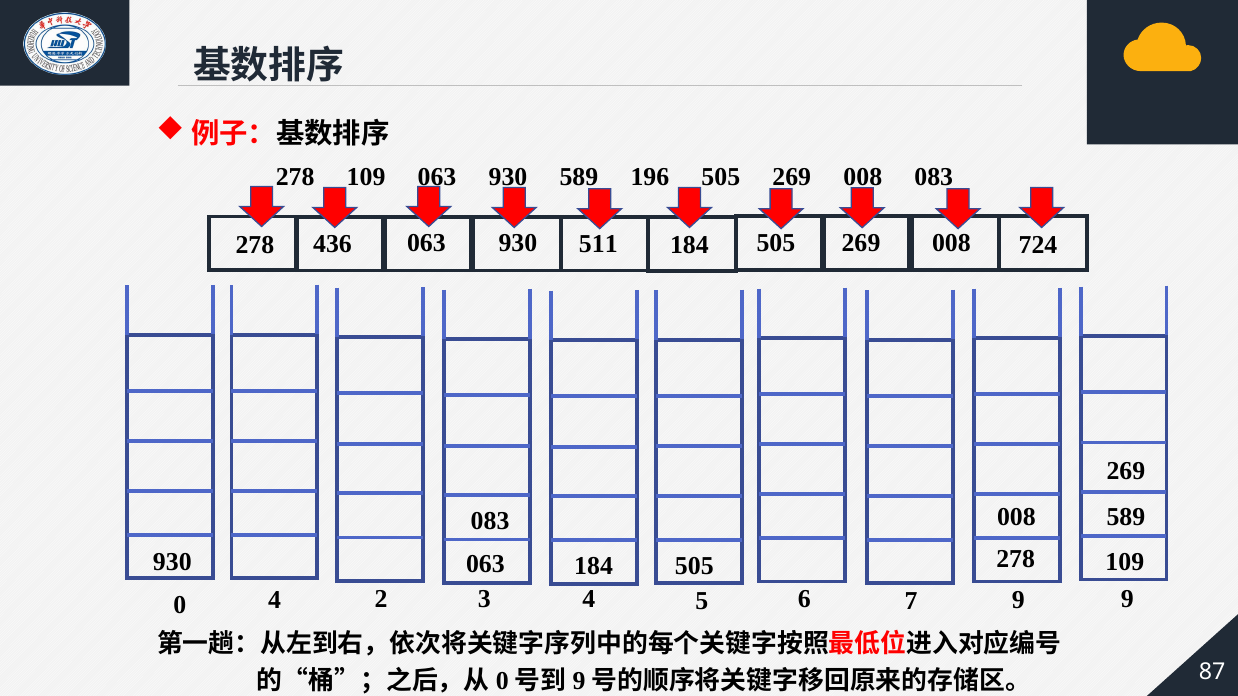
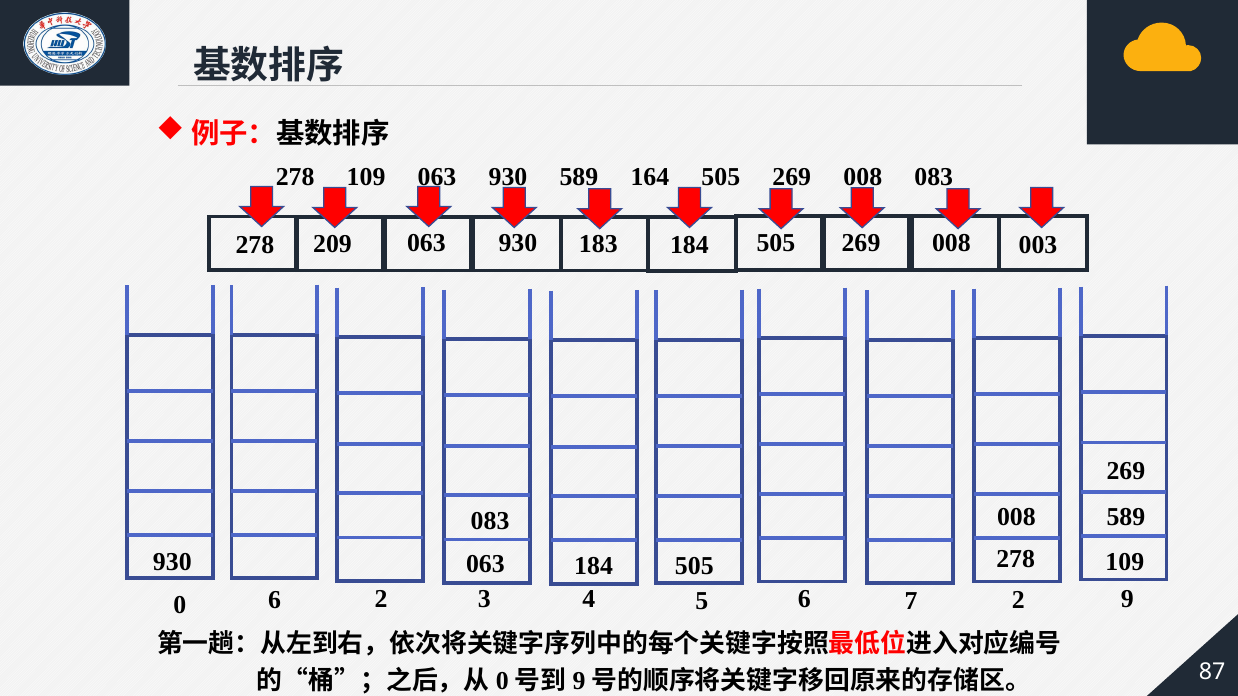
196: 196 -> 164 (650, 177)
436: 436 -> 209 (333, 244)
511: 511 -> 183 (598, 244)
724: 724 -> 003 (1038, 245)
0 4: 4 -> 6 (275, 600)
7 9: 9 -> 2 (1018, 601)
